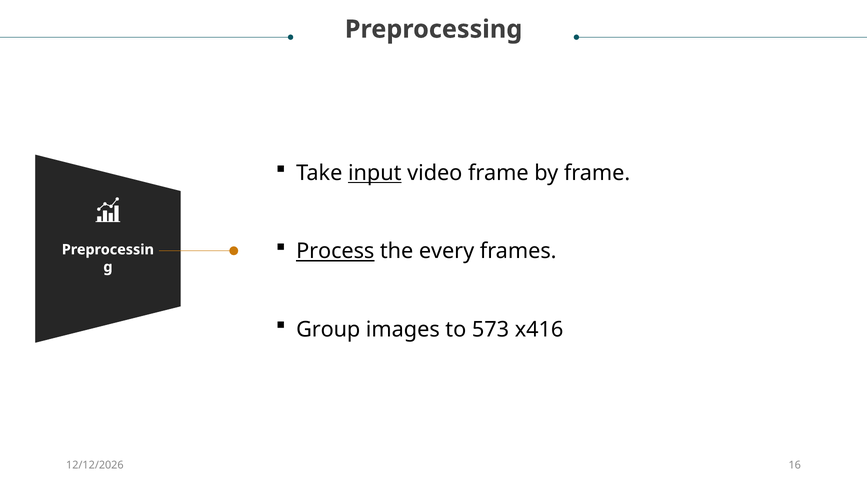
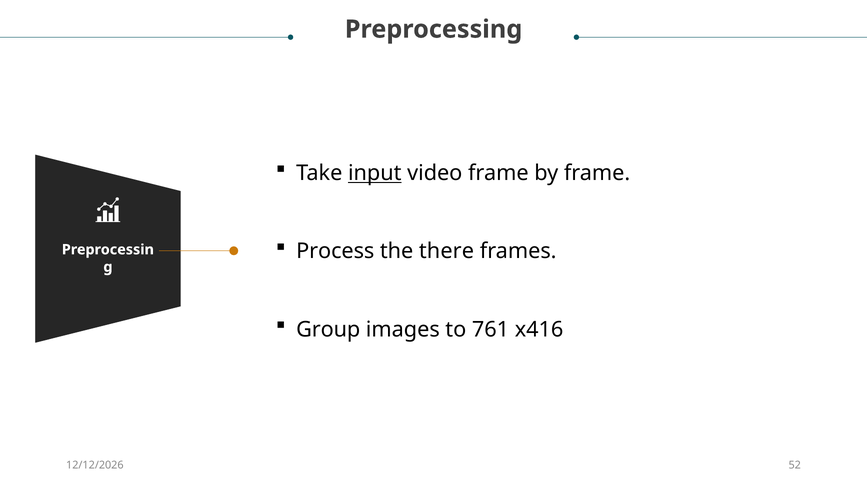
Process underline: present -> none (335, 251)
every: every -> there (446, 251)
573: 573 -> 761 (491, 329)
16: 16 -> 52 (795, 465)
